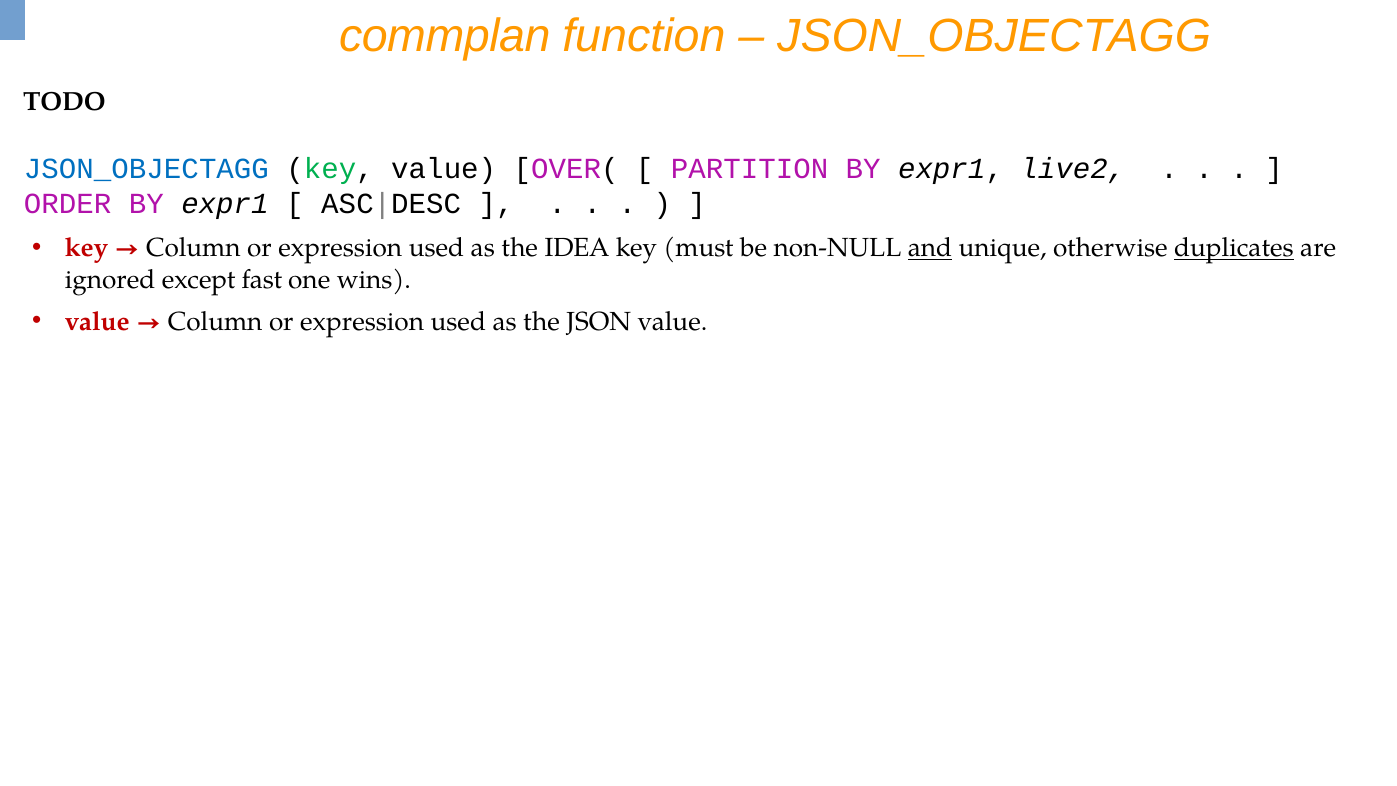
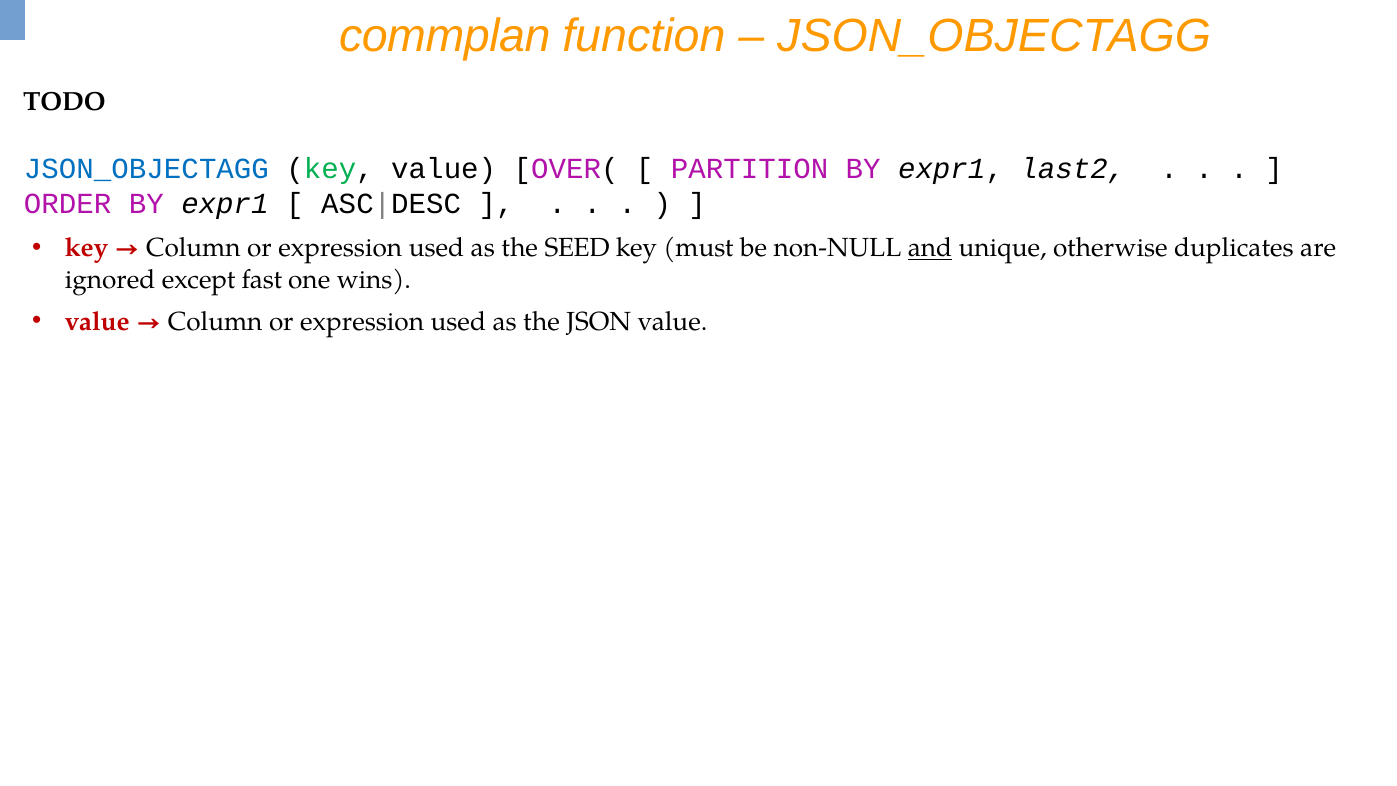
live2: live2 -> last2 (1073, 169)
IDEA: IDEA -> SEED (577, 248)
duplicates underline: present -> none (1234, 248)
